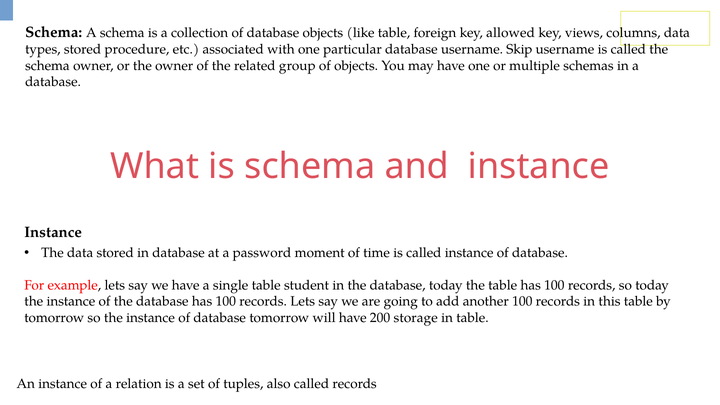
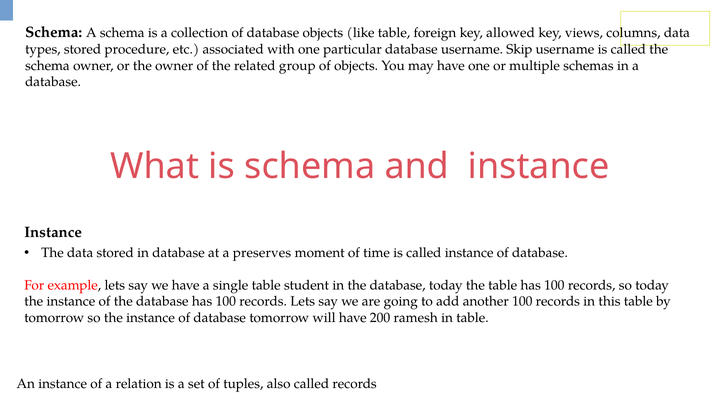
password: password -> preserves (262, 253)
storage: storage -> ramesh (416, 318)
